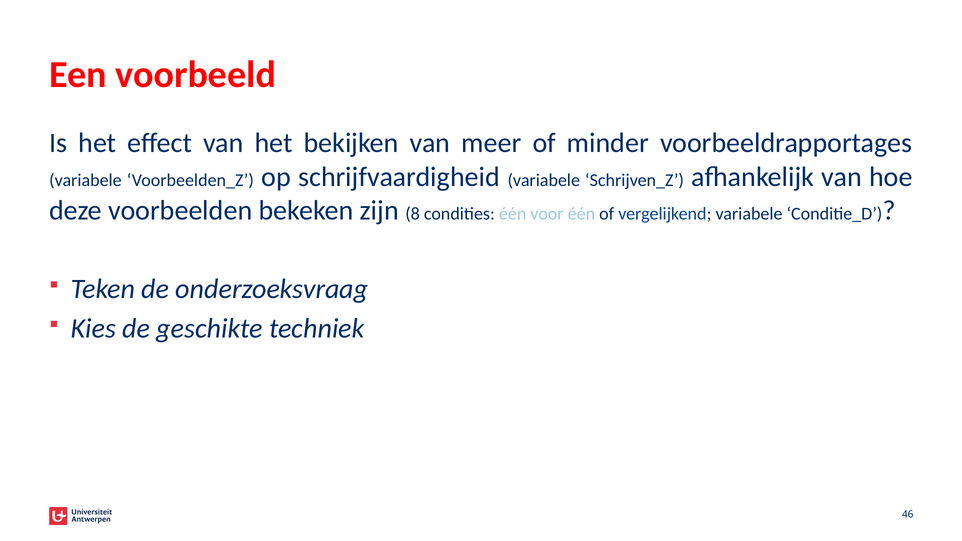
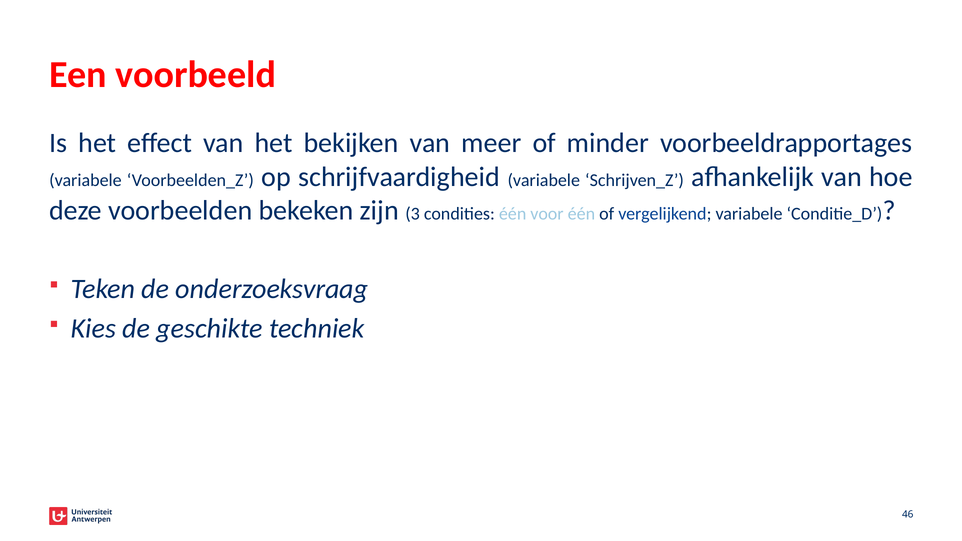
8: 8 -> 3 (413, 214)
